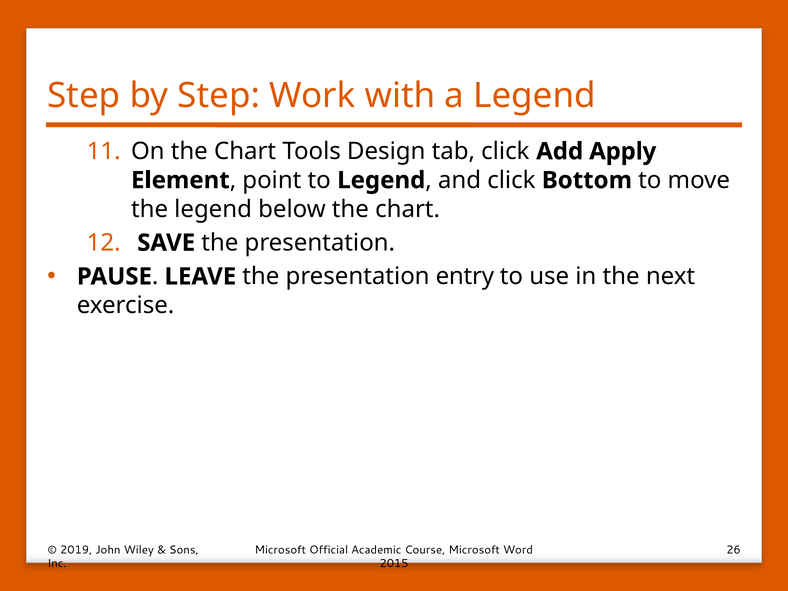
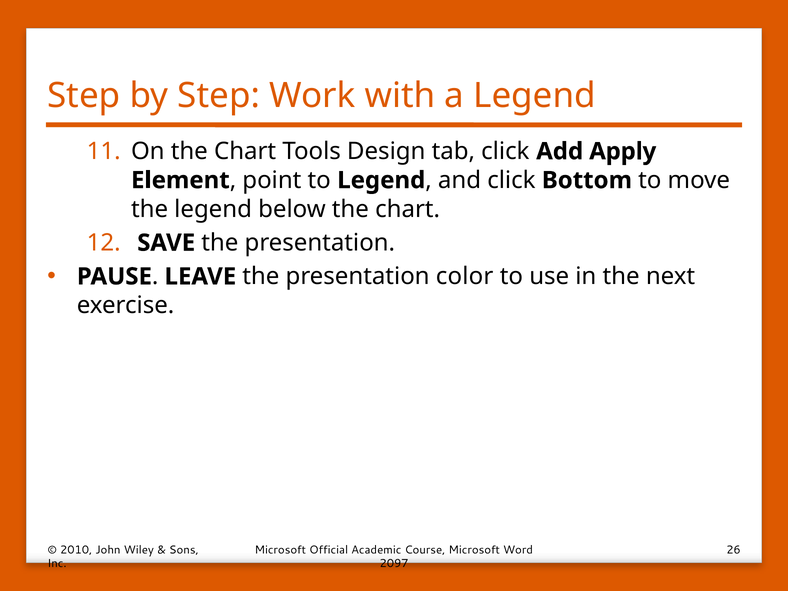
entry: entry -> color (465, 277)
2019: 2019 -> 2010 (76, 550)
2015: 2015 -> 2097 (394, 564)
